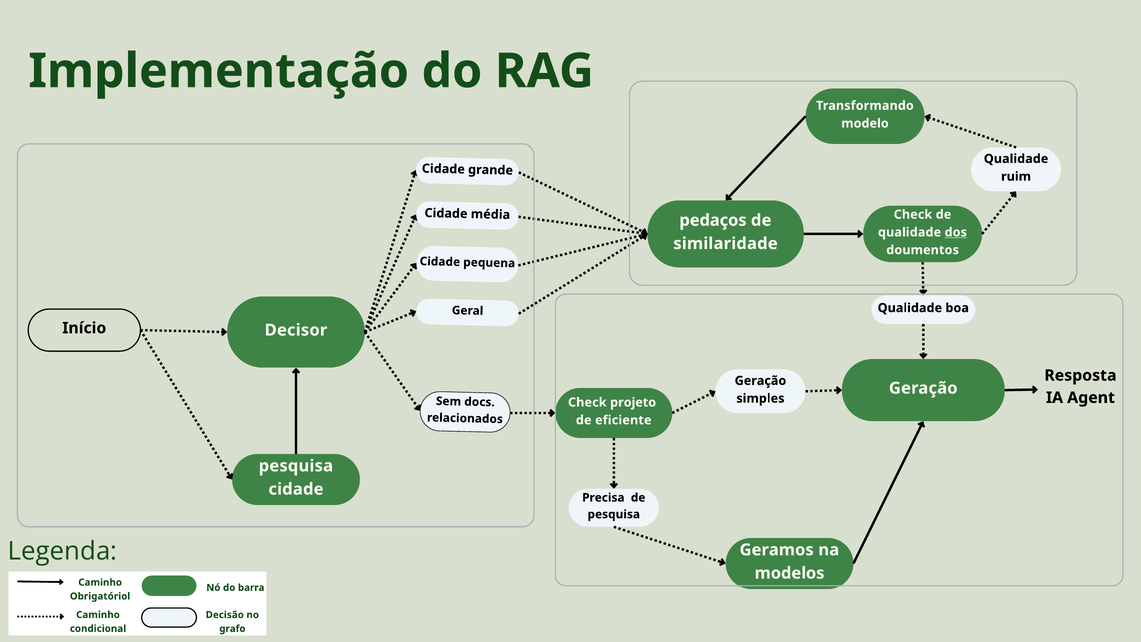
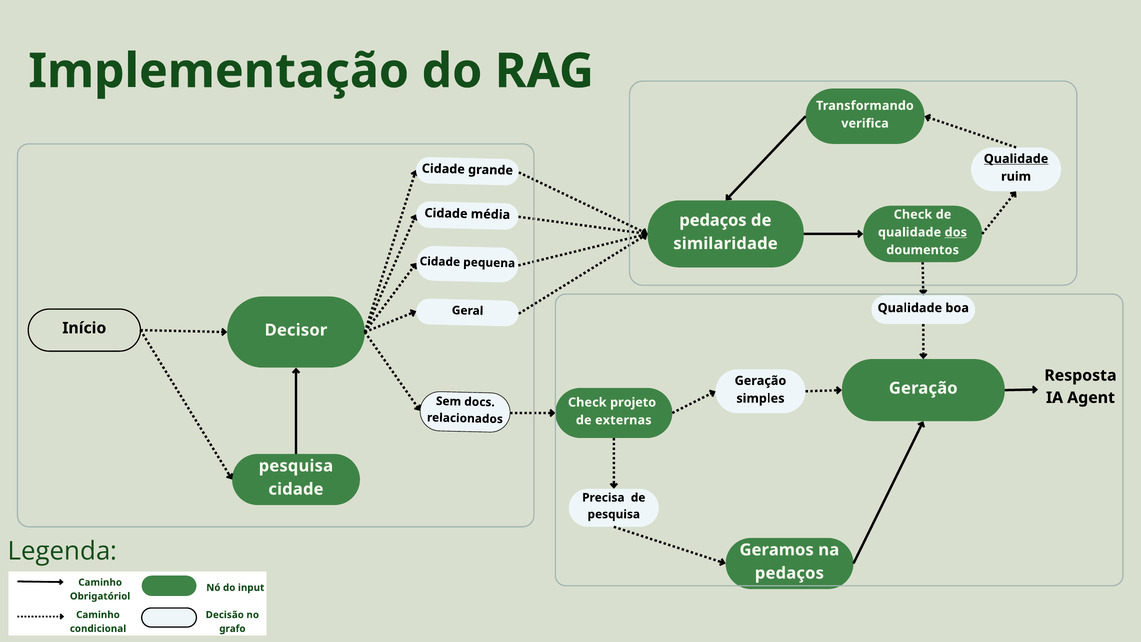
modelo: modelo -> verifica (865, 123)
Qualidade underline: none -> present (1016, 159)
eficiente: eficiente -> externas (623, 420)
modelos: modelos -> pedaços (789, 573)
barra: barra -> input (251, 587)
